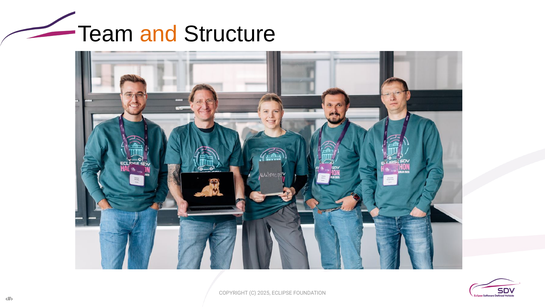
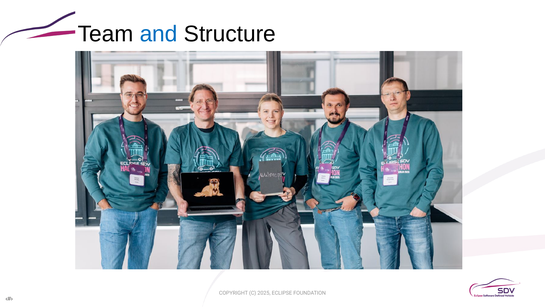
and colour: orange -> blue (159, 34)
